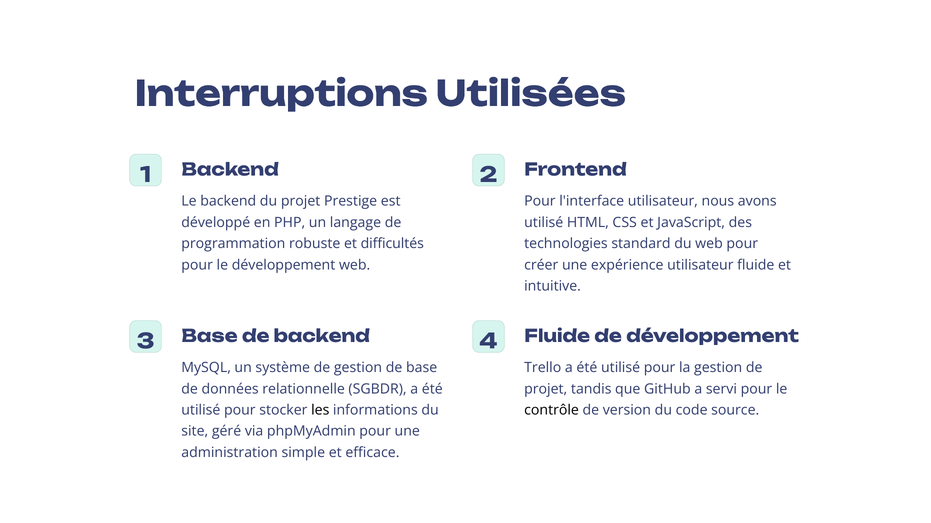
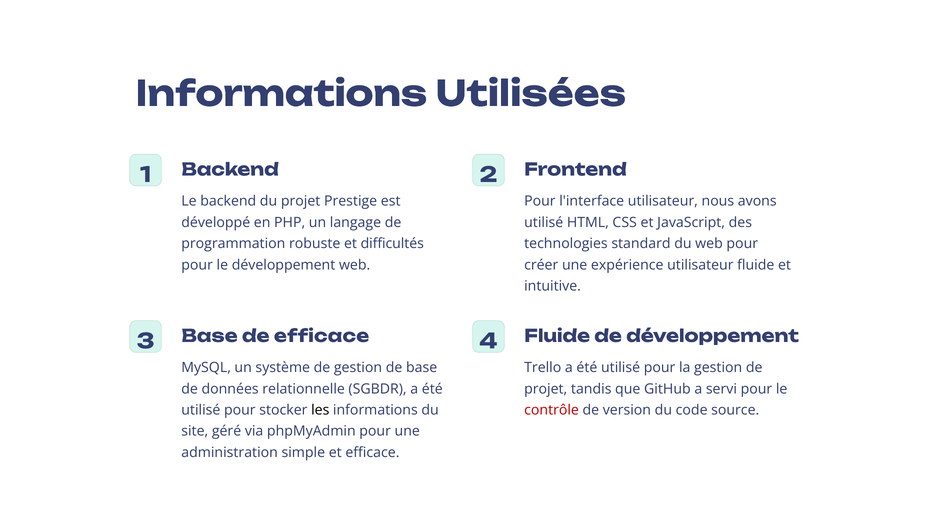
Interruptions: Interruptions -> Informations (281, 94)
de backend: backend -> efficace (322, 337)
contrôle colour: black -> red (552, 411)
